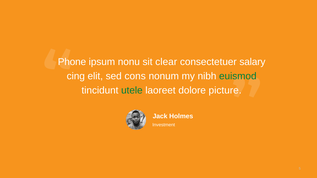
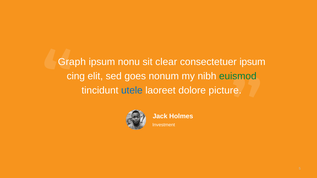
Phone: Phone -> Graph (72, 62)
consectetuer salary: salary -> ipsum (252, 62)
cons: cons -> goes (135, 76)
utele colour: green -> blue (132, 91)
